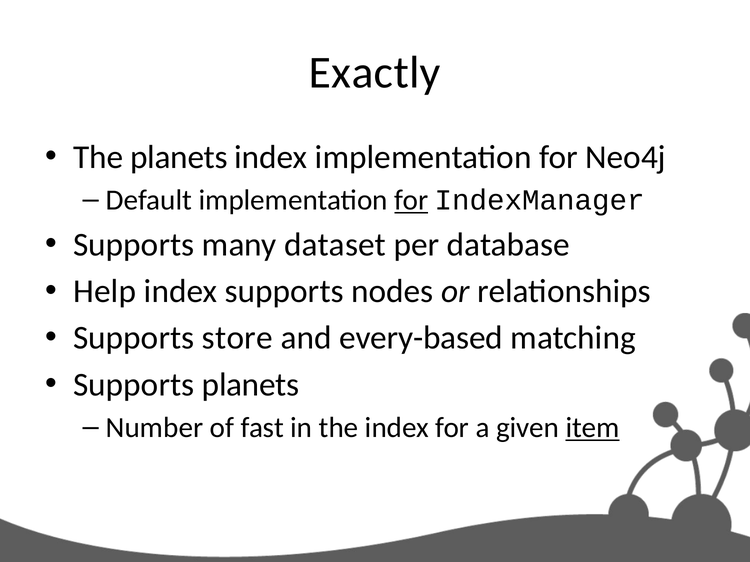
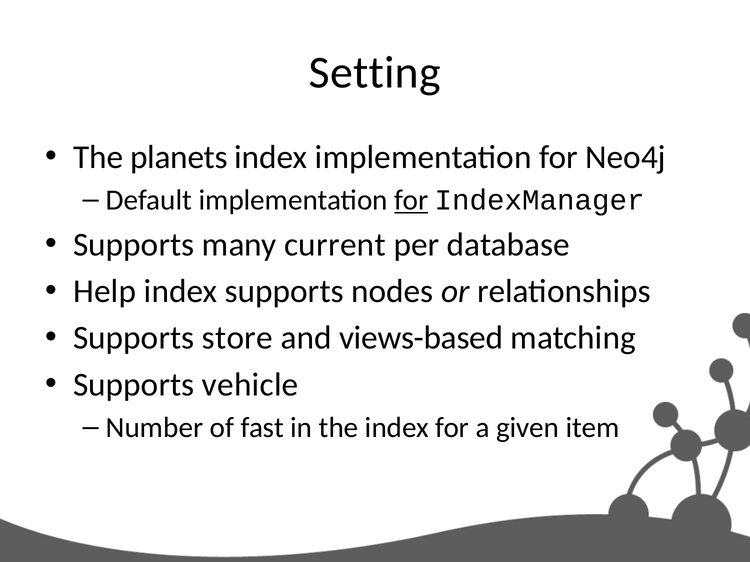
Exactly: Exactly -> Setting (375, 73)
dataset: dataset -> current (335, 245)
every-based: every-based -> views-based (421, 338)
Supports planets: planets -> vehicle (250, 385)
item underline: present -> none (593, 428)
